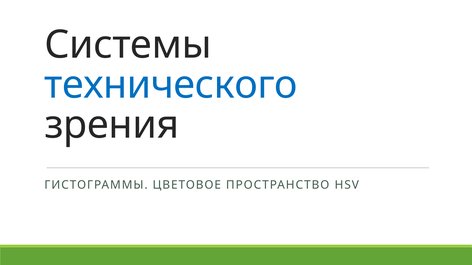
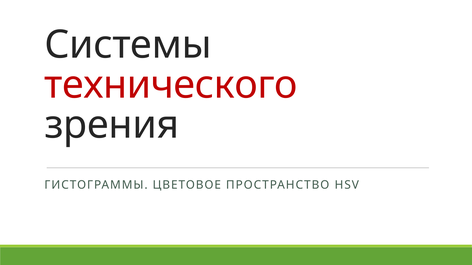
технического colour: blue -> red (171, 85)
